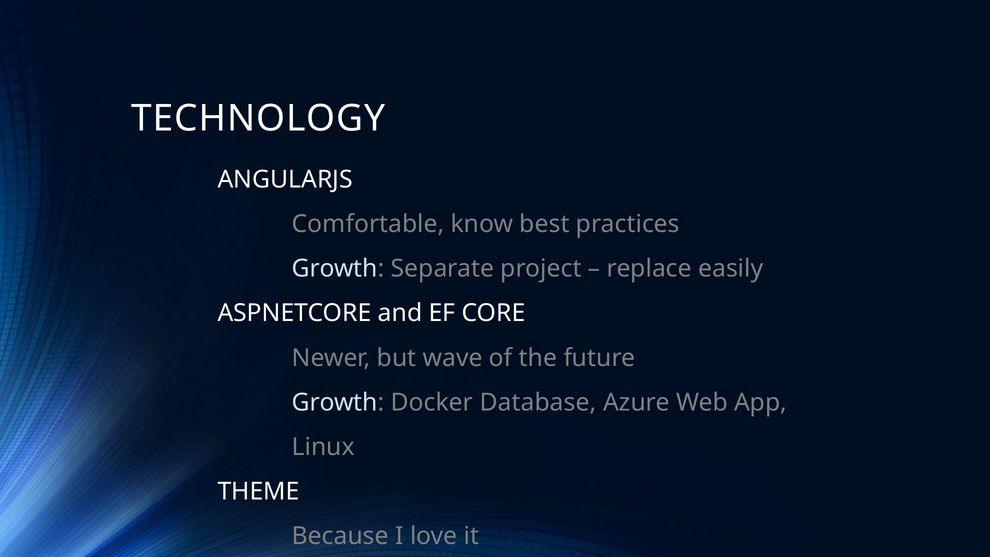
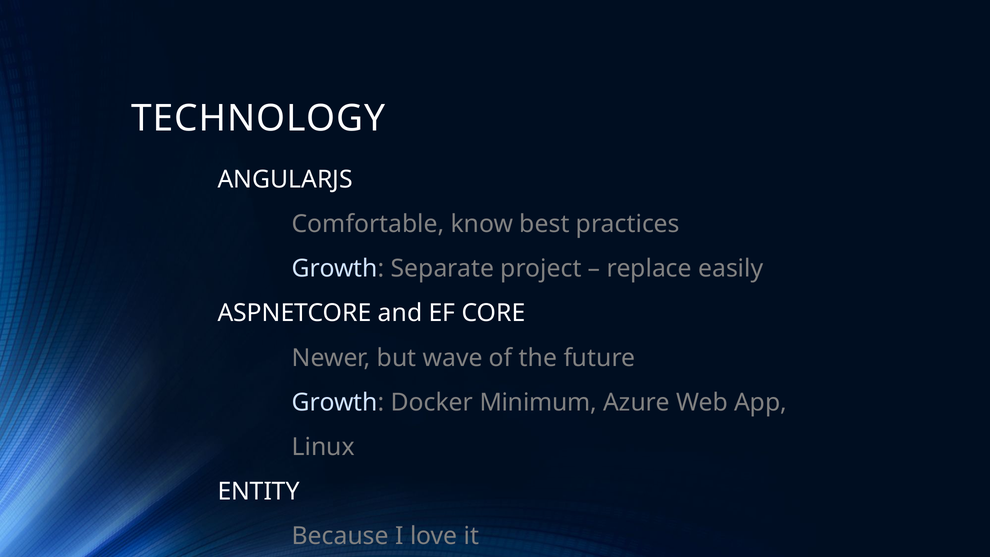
Docker Database: Database -> Minimum (538, 402)
THEME: THEME -> ENTITY (259, 492)
